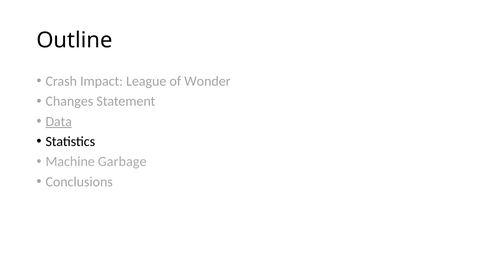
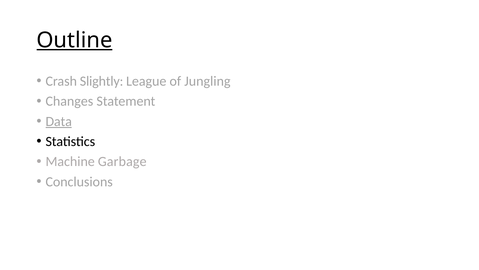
Outline underline: none -> present (74, 40)
Impact: Impact -> Slightly (102, 81)
Wonder: Wonder -> Jungling (207, 81)
